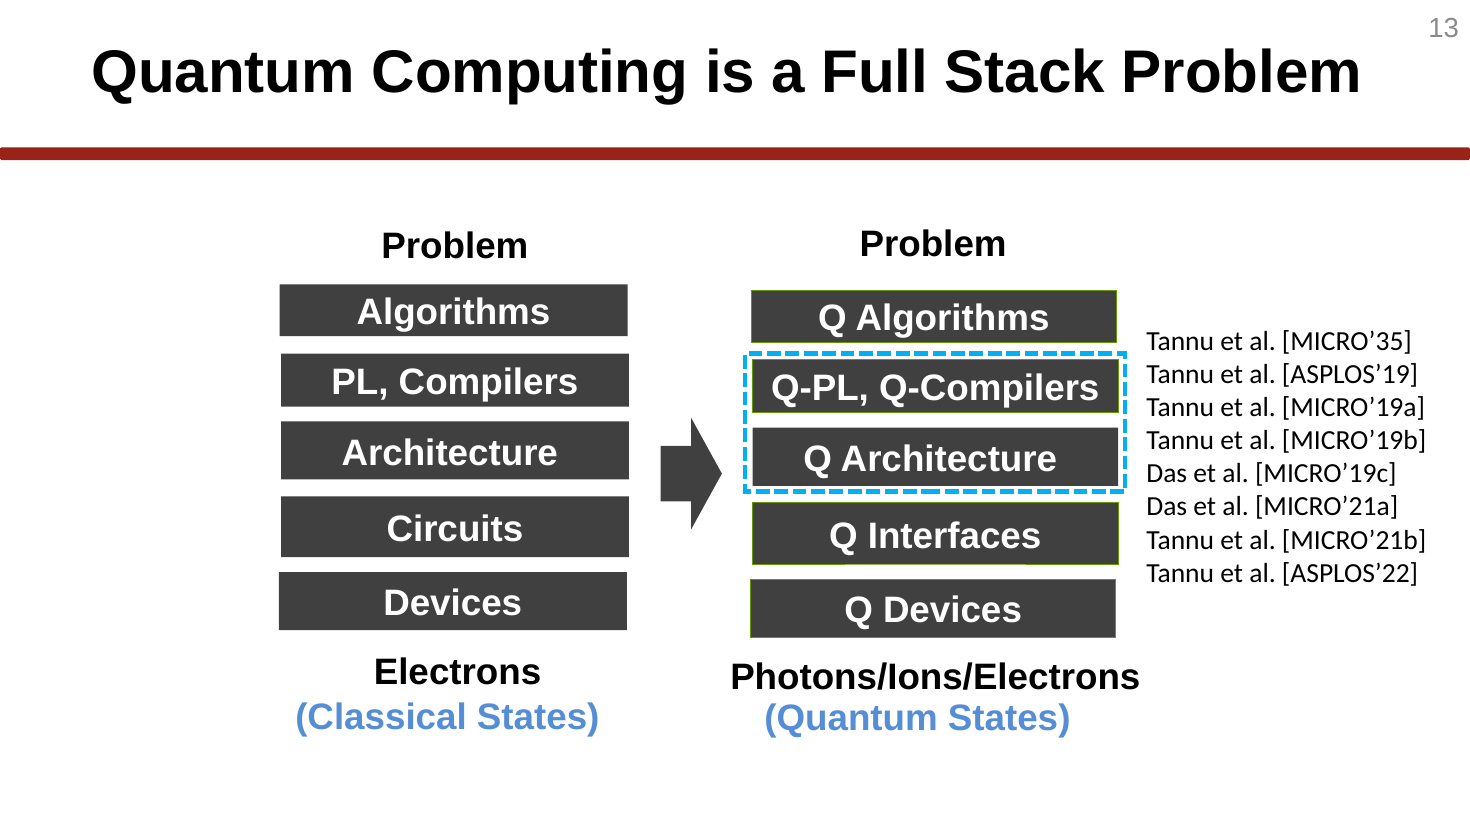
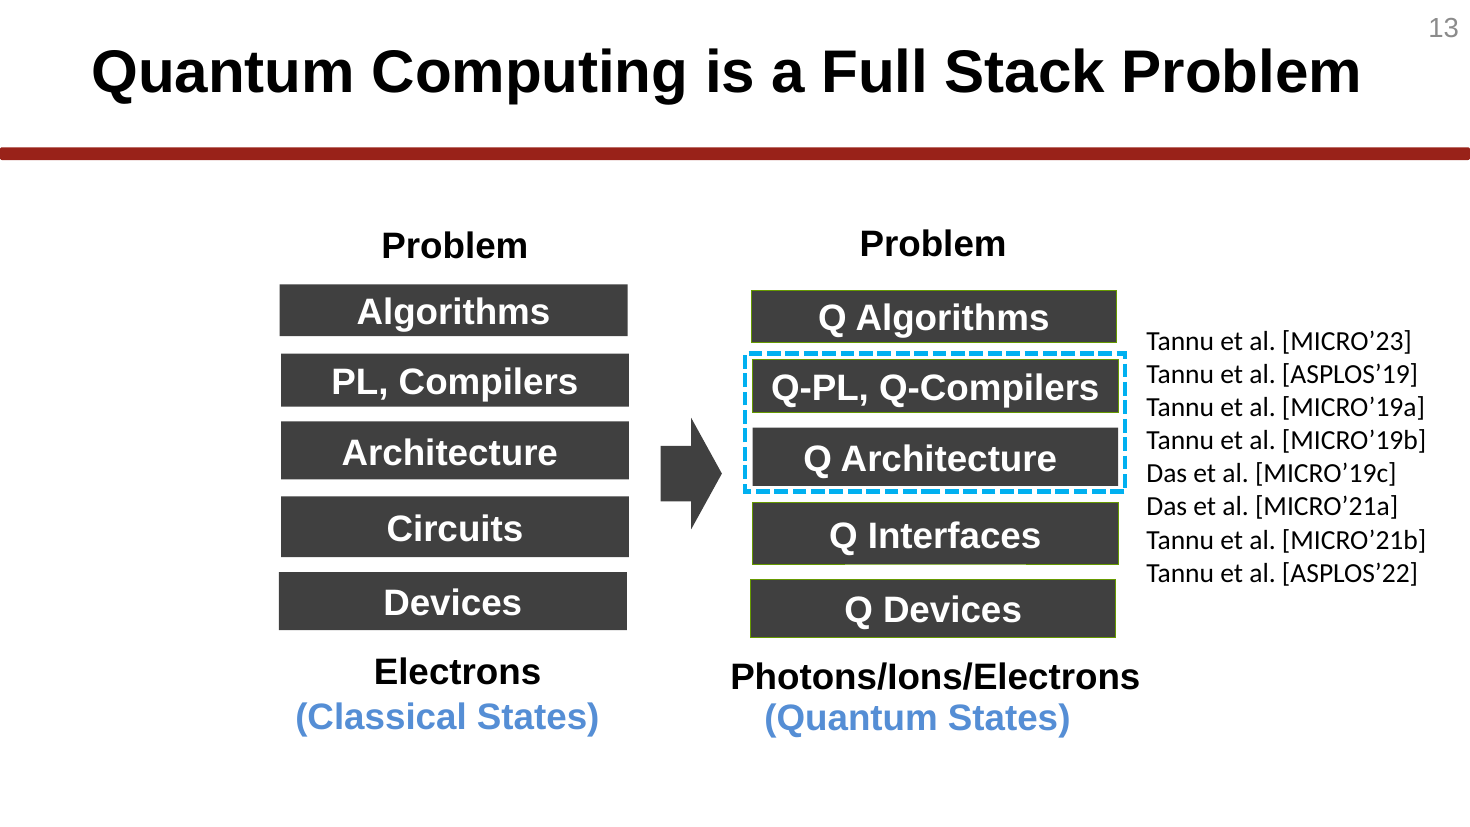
MICRO’35: MICRO’35 -> MICRO’23 (1347, 341)
